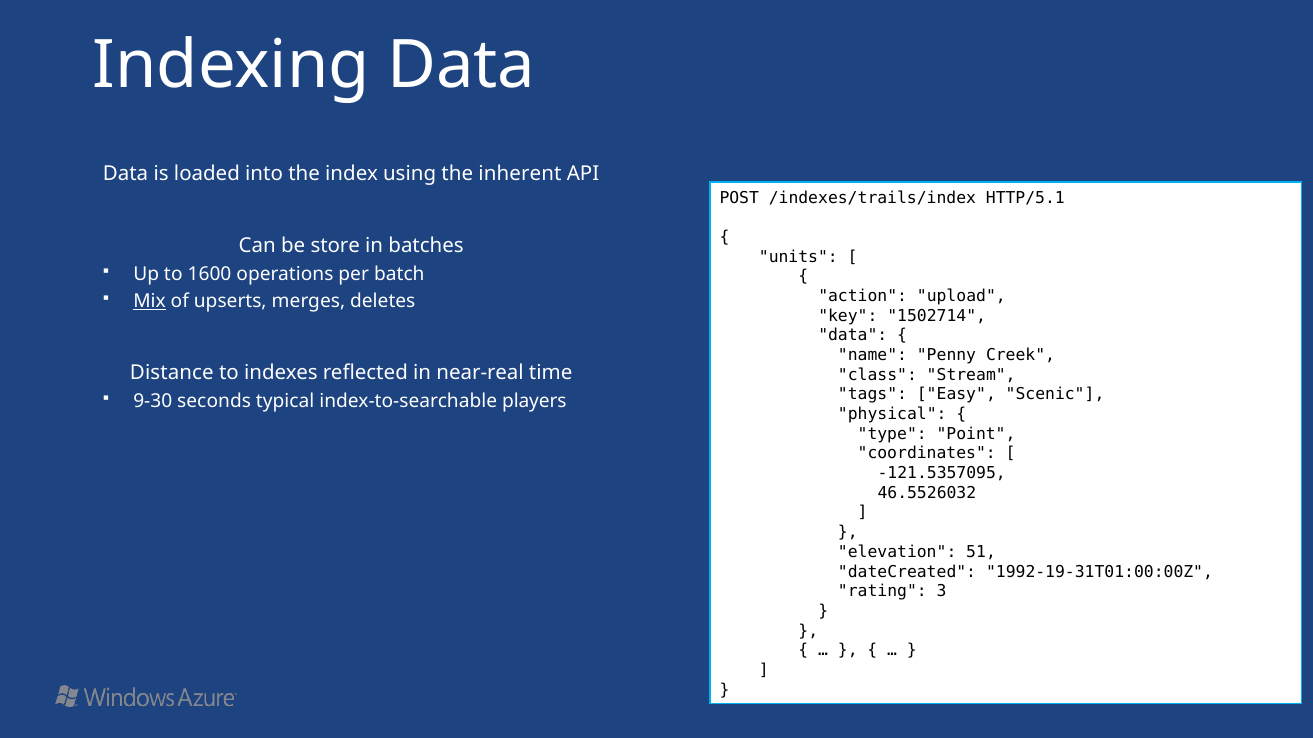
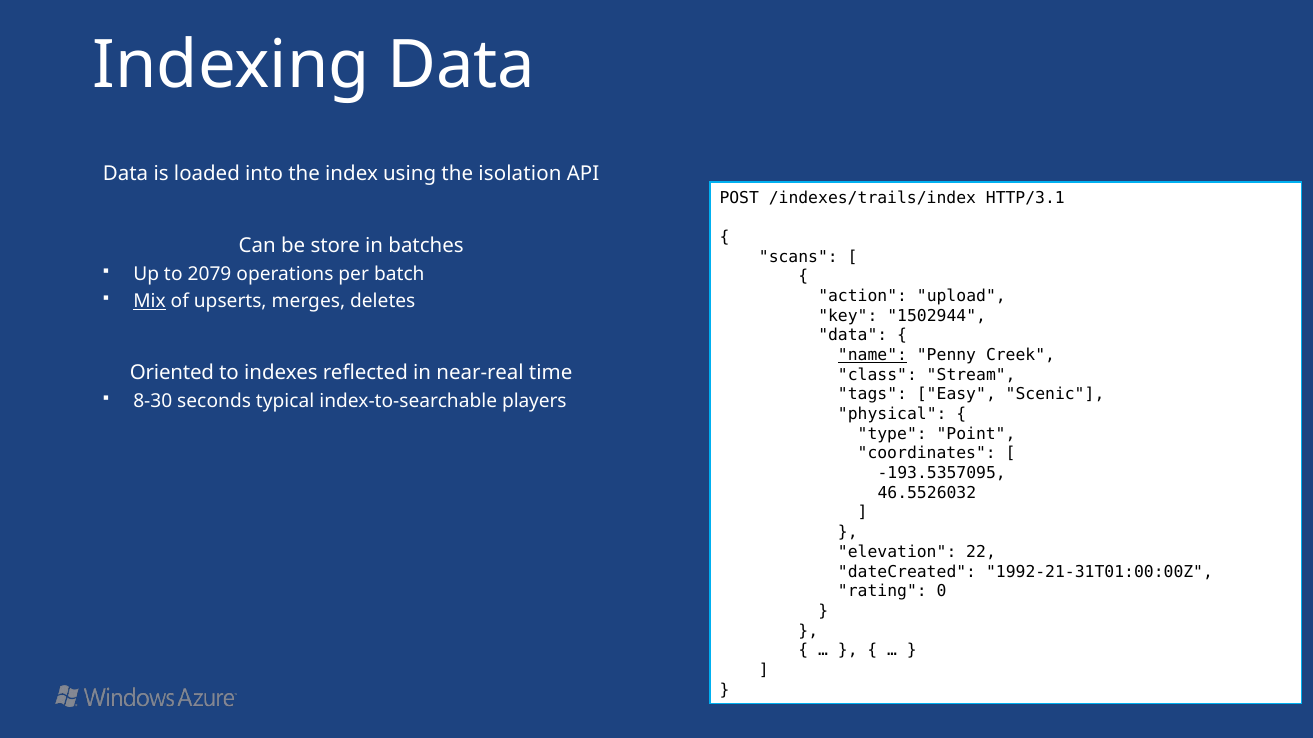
inherent: inherent -> isolation (520, 174)
HTTP/5.1: HTTP/5.1 -> HTTP/3.1 (1025, 198)
units: units -> scans (798, 257)
1600: 1600 -> 2079 (210, 274)
1502714: 1502714 -> 1502944 (937, 316)
name underline: none -> present (873, 355)
Distance: Distance -> Oriented (172, 373)
9-30: 9-30 -> 8-30 (153, 401)
-121.5357095: -121.5357095 -> -193.5357095 (942, 474)
51: 51 -> 22 (981, 552)
1992-19-31T01:00:00Z: 1992-19-31T01:00:00Z -> 1992-21-31T01:00:00Z (1100, 572)
3: 3 -> 0 (942, 592)
